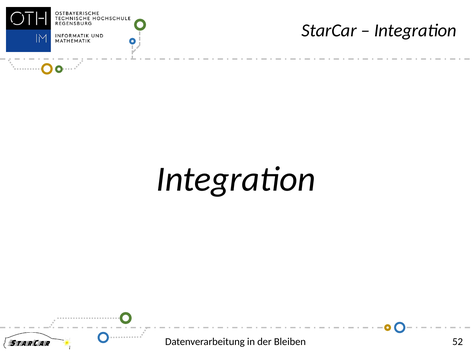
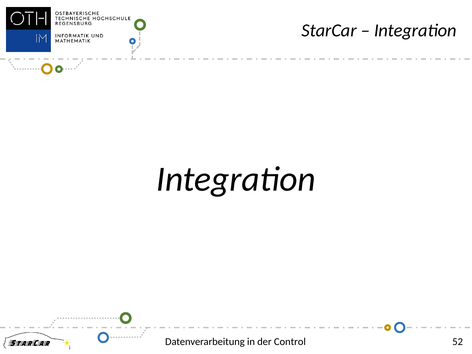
Bleiben: Bleiben -> Control (290, 342)
